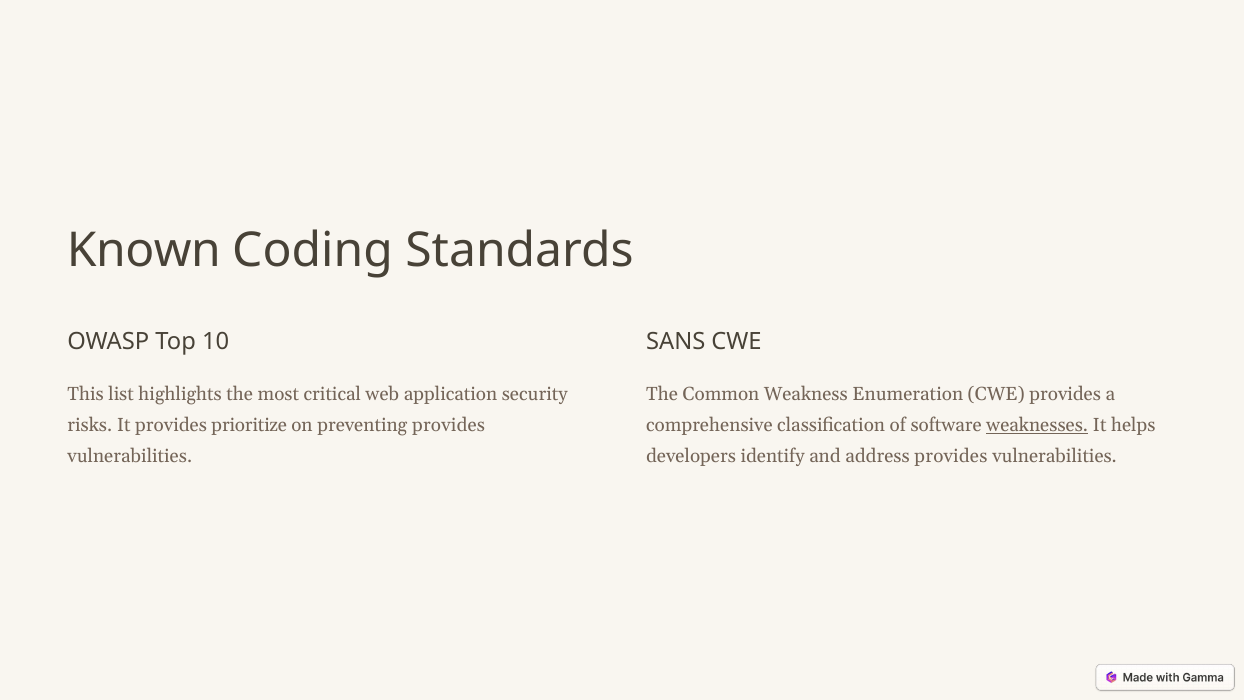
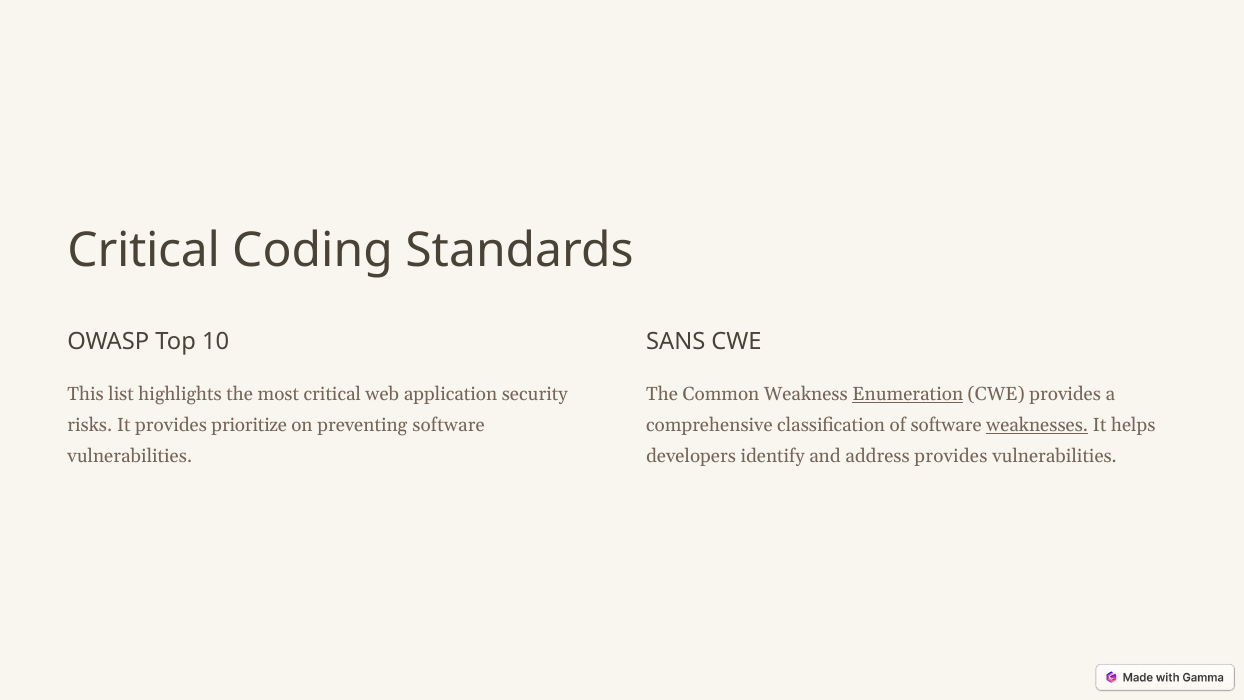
Known: Known -> Critical (144, 250)
Enumeration underline: none -> present (908, 395)
preventing provides: provides -> software (449, 425)
